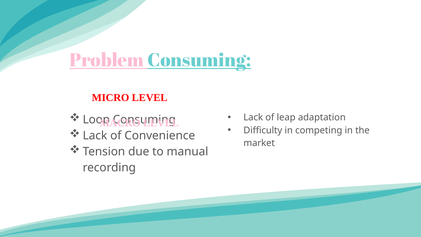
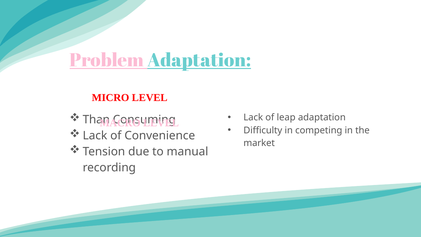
Problem Consuming: Consuming -> Adaptation (199, 60)
Loop: Loop -> Than (96, 119)
